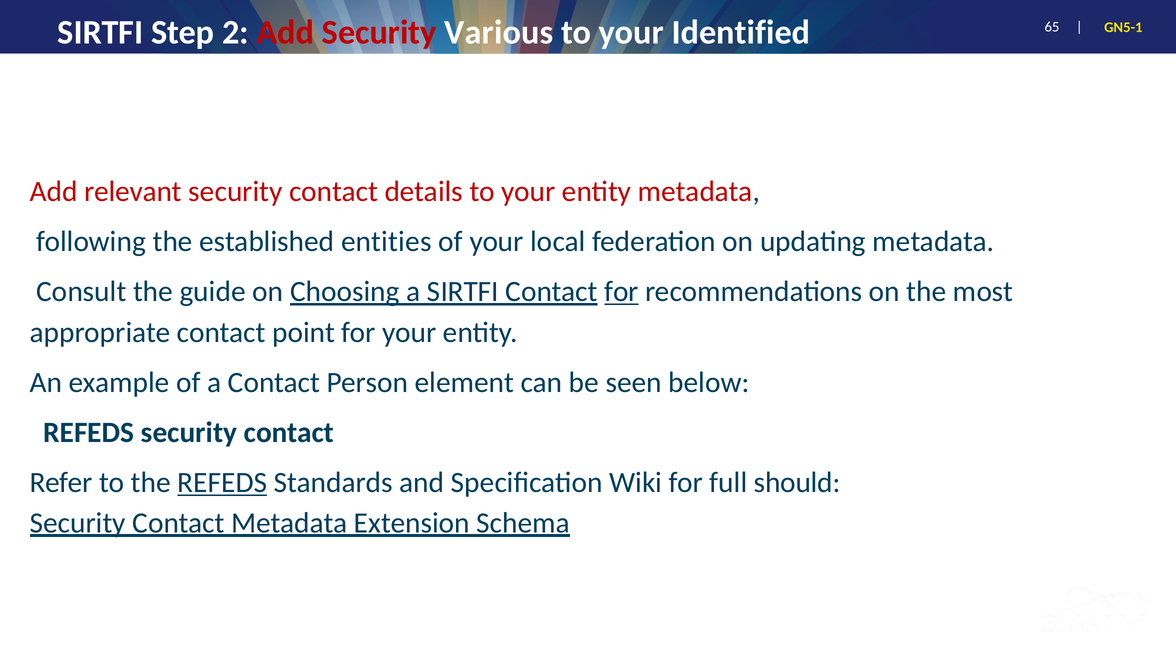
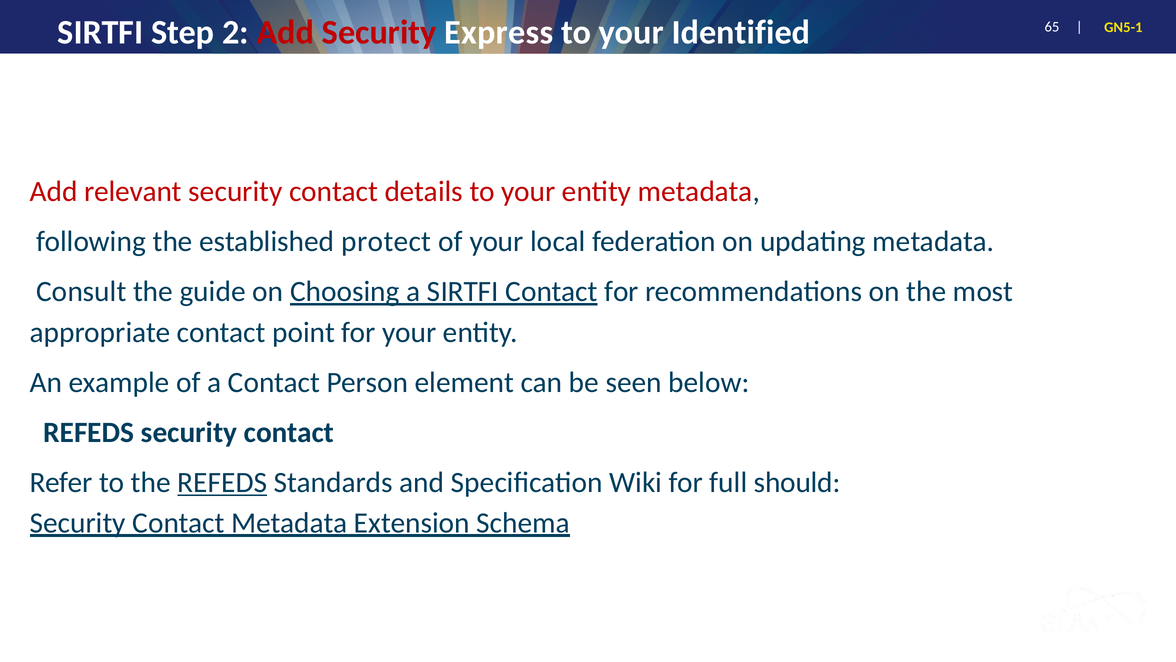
Various: Various -> Express (499, 33)
entities: entities -> protect (386, 241)
for underline: present -> none (622, 291)
